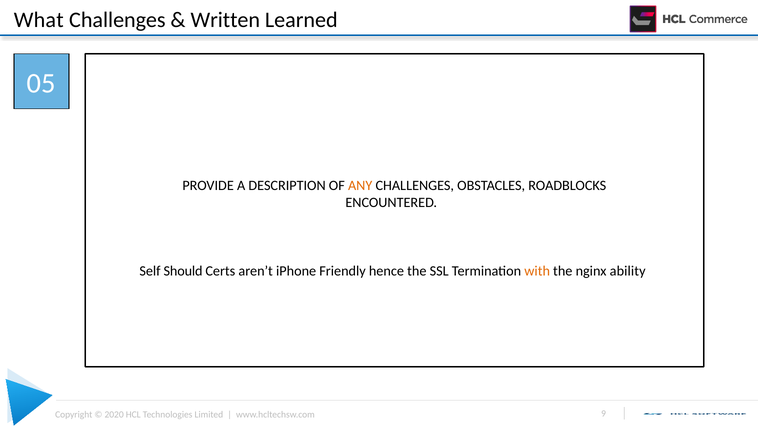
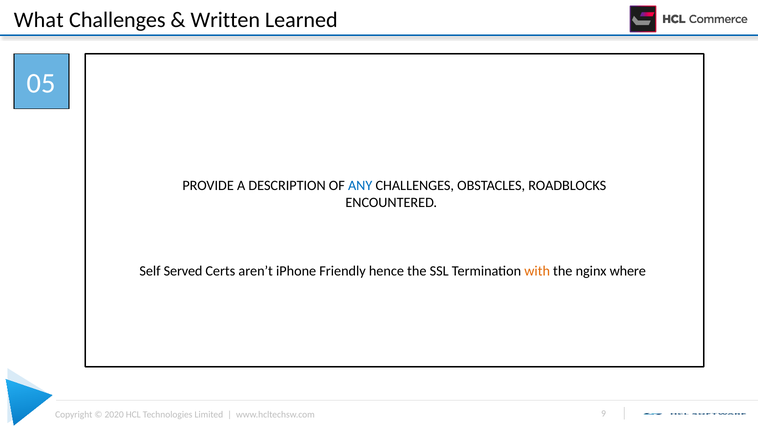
ANY colour: orange -> blue (360, 185)
Should: Should -> Served (183, 271)
ability: ability -> where (628, 271)
